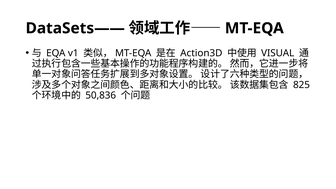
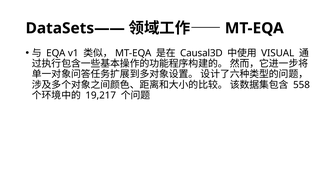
Action3D: Action3D -> Causal3D (201, 53)
825: 825 -> 558 (301, 85)
50,836: 50,836 -> 19,217 (101, 95)
